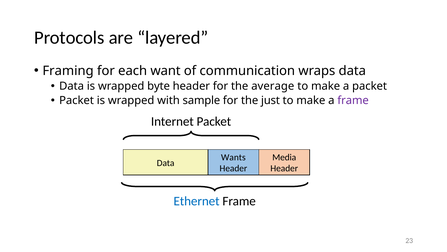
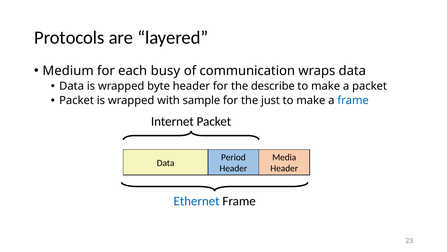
Framing: Framing -> Medium (68, 71)
want: want -> busy (165, 71)
average: average -> describe (273, 86)
frame colour: purple -> blue (353, 100)
Wants: Wants -> Period (233, 157)
